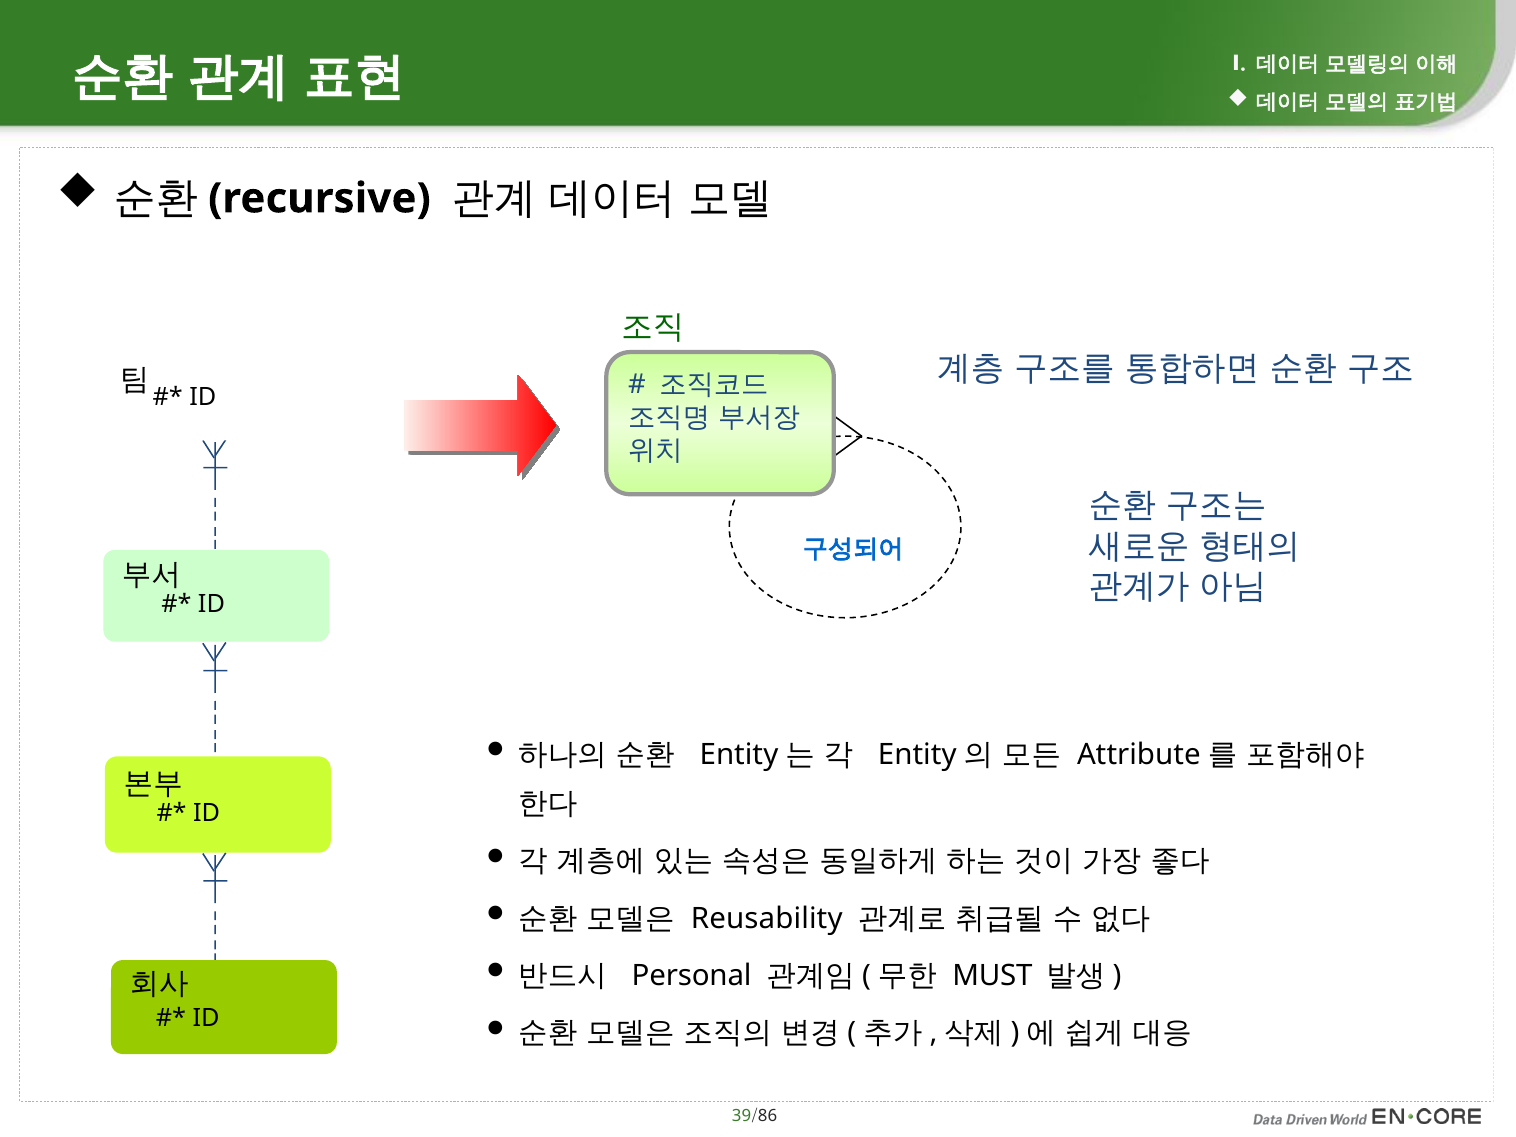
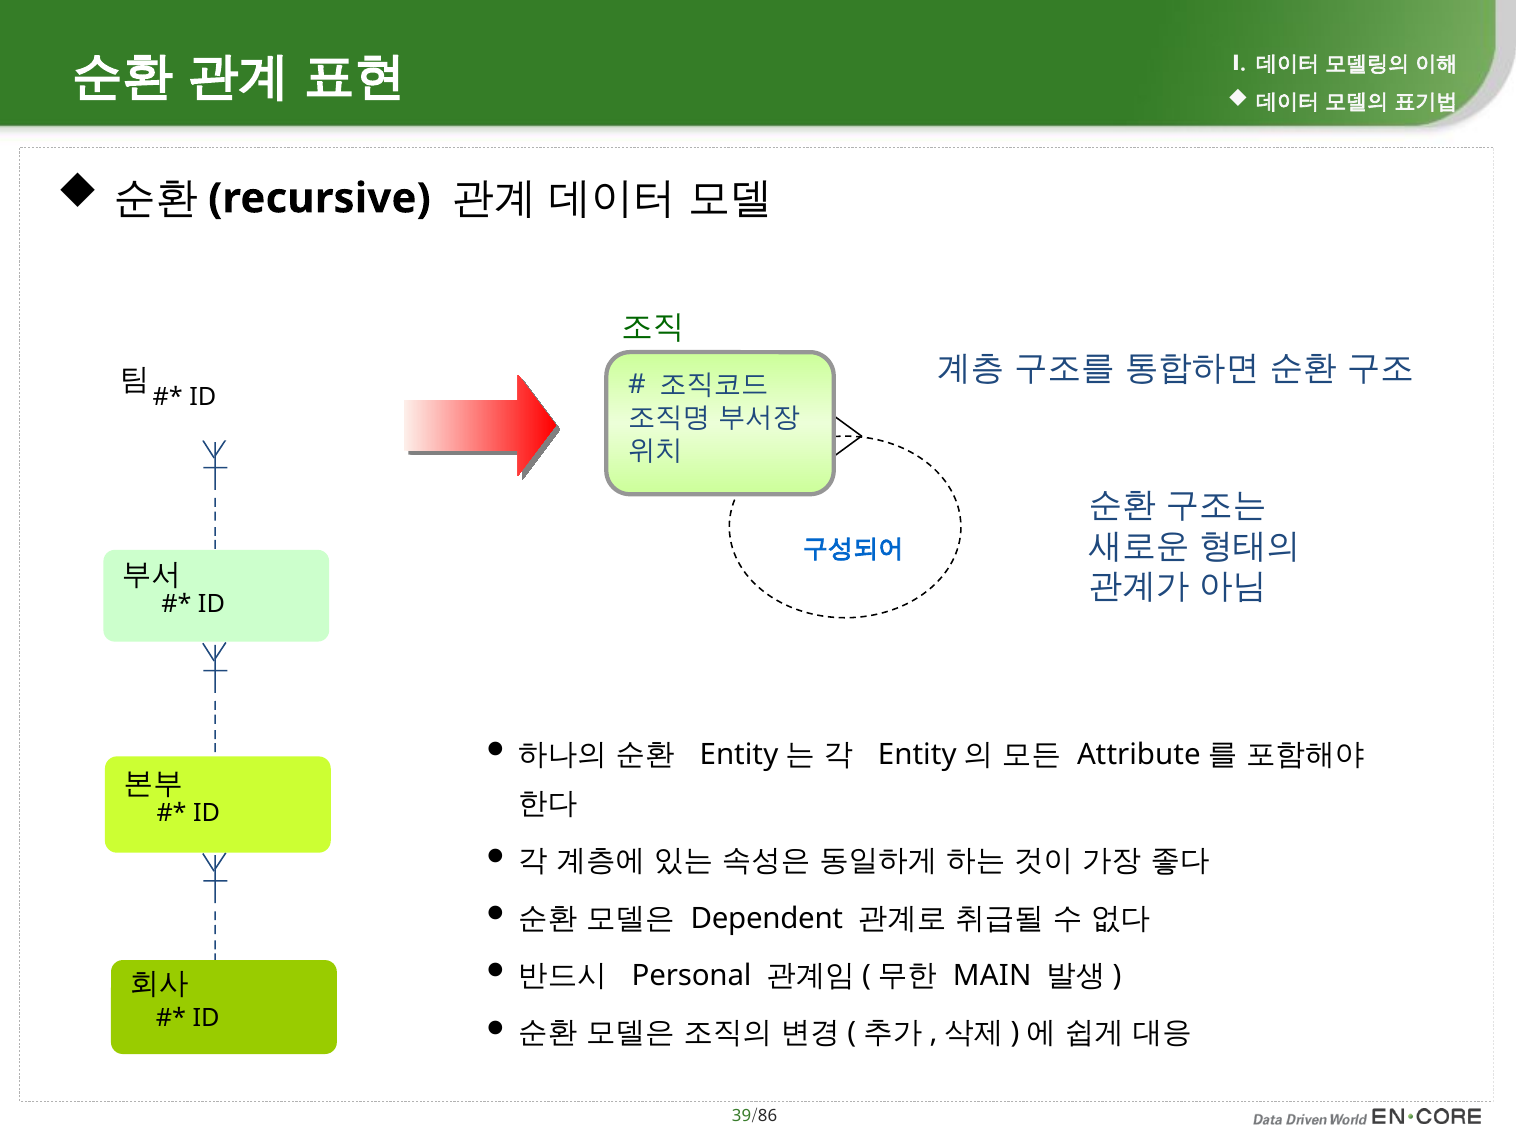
Reusability: Reusability -> Dependent (767, 918)
MUST: MUST -> MAIN (992, 976)
